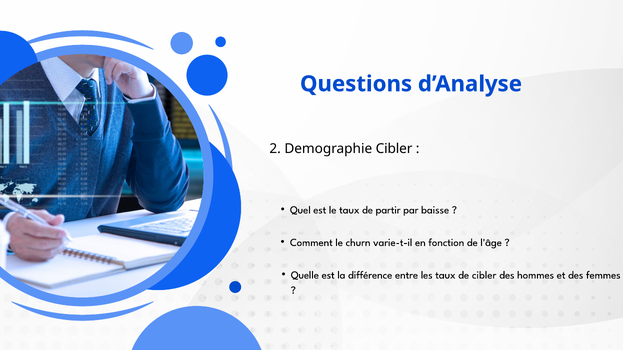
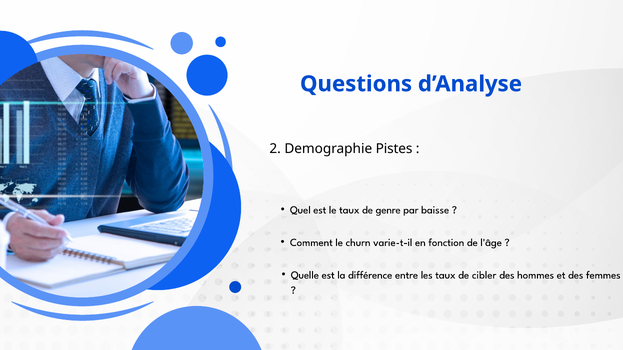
Demographie Cibler: Cibler -> Pistes (394, 149)
partir: partir -> genre (388, 210)
